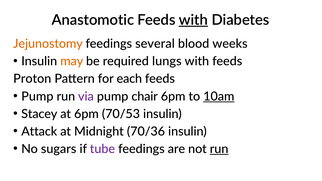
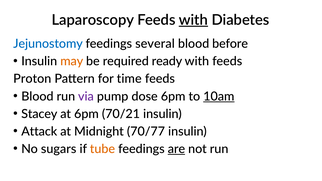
Anastomotic: Anastomotic -> Laparoscopy (93, 20)
Jejunostomy colour: orange -> blue (48, 44)
weeks: weeks -> before (230, 44)
lungs: lungs -> ready (167, 61)
each: each -> time (129, 79)
Pump: Pump -> Blood (37, 96)
chair: chair -> dose (145, 96)
70/53: 70/53 -> 70/21 (121, 114)
70/36: 70/36 -> 70/77 (146, 132)
tube colour: purple -> orange (102, 149)
are underline: none -> present (176, 149)
run underline: present -> none (219, 149)
